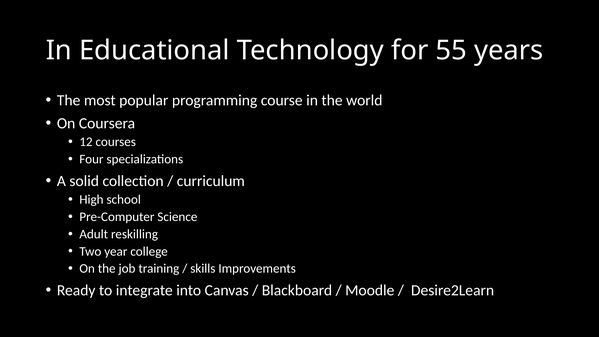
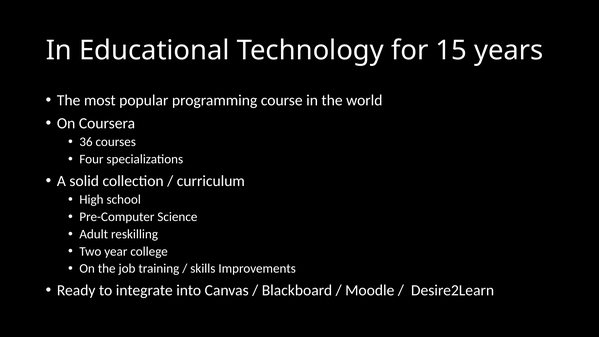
55: 55 -> 15 (451, 50)
12: 12 -> 36 (86, 142)
